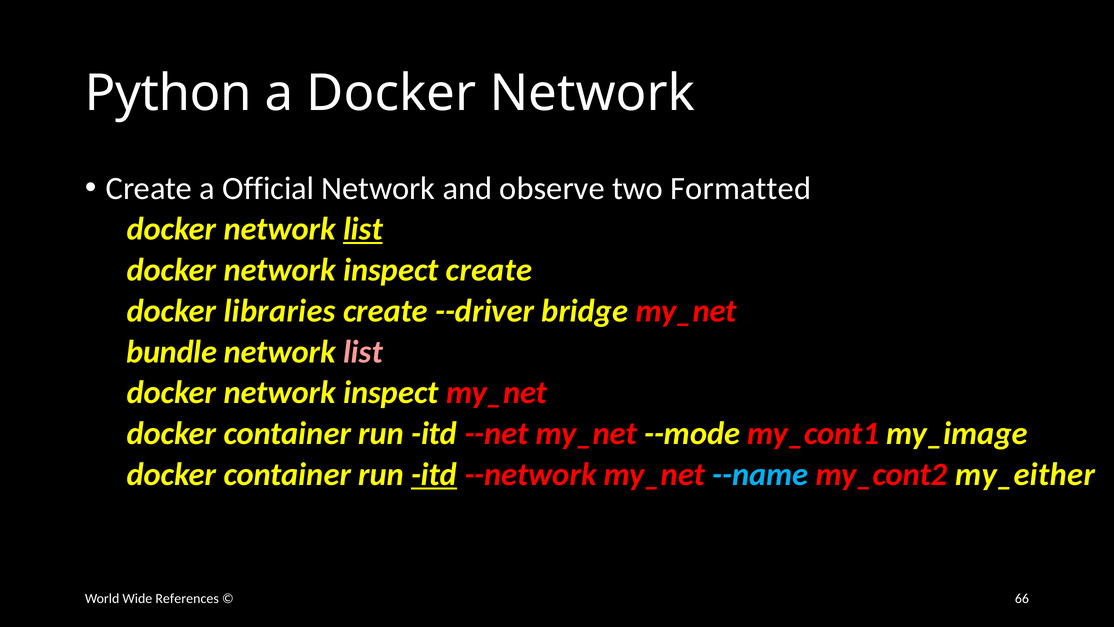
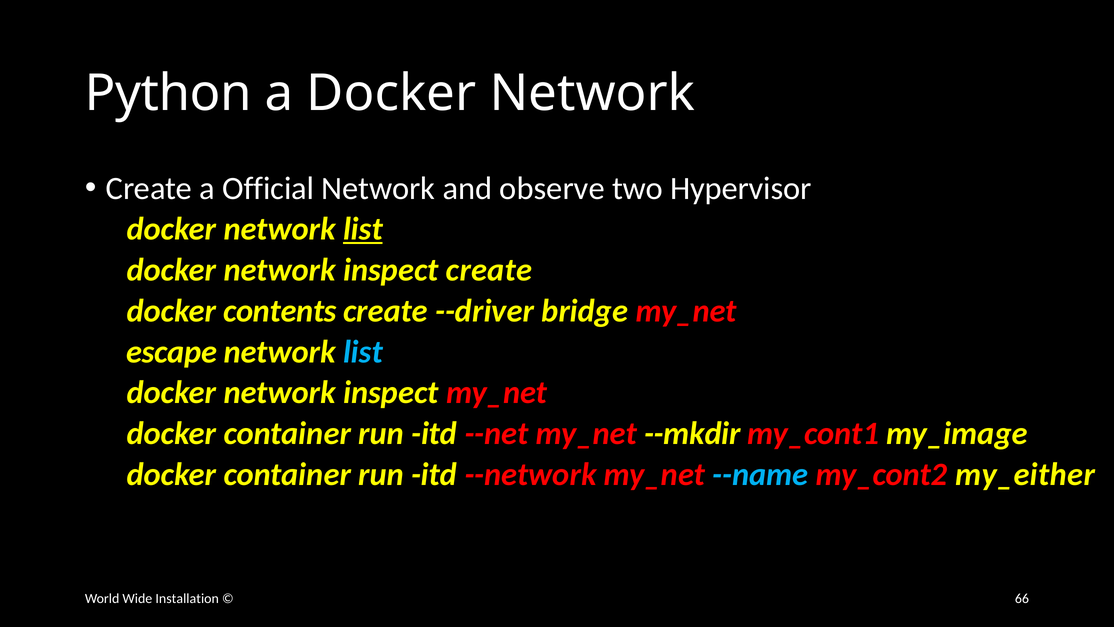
Formatted: Formatted -> Hypervisor (741, 188)
libraries: libraries -> contents (280, 311)
bundle: bundle -> escape (172, 352)
list colour: pink -> light blue (363, 352)
--mode: --mode -> --mkdir (692, 433)
itd underline: present -> none (434, 474)
References: References -> Installation (187, 598)
